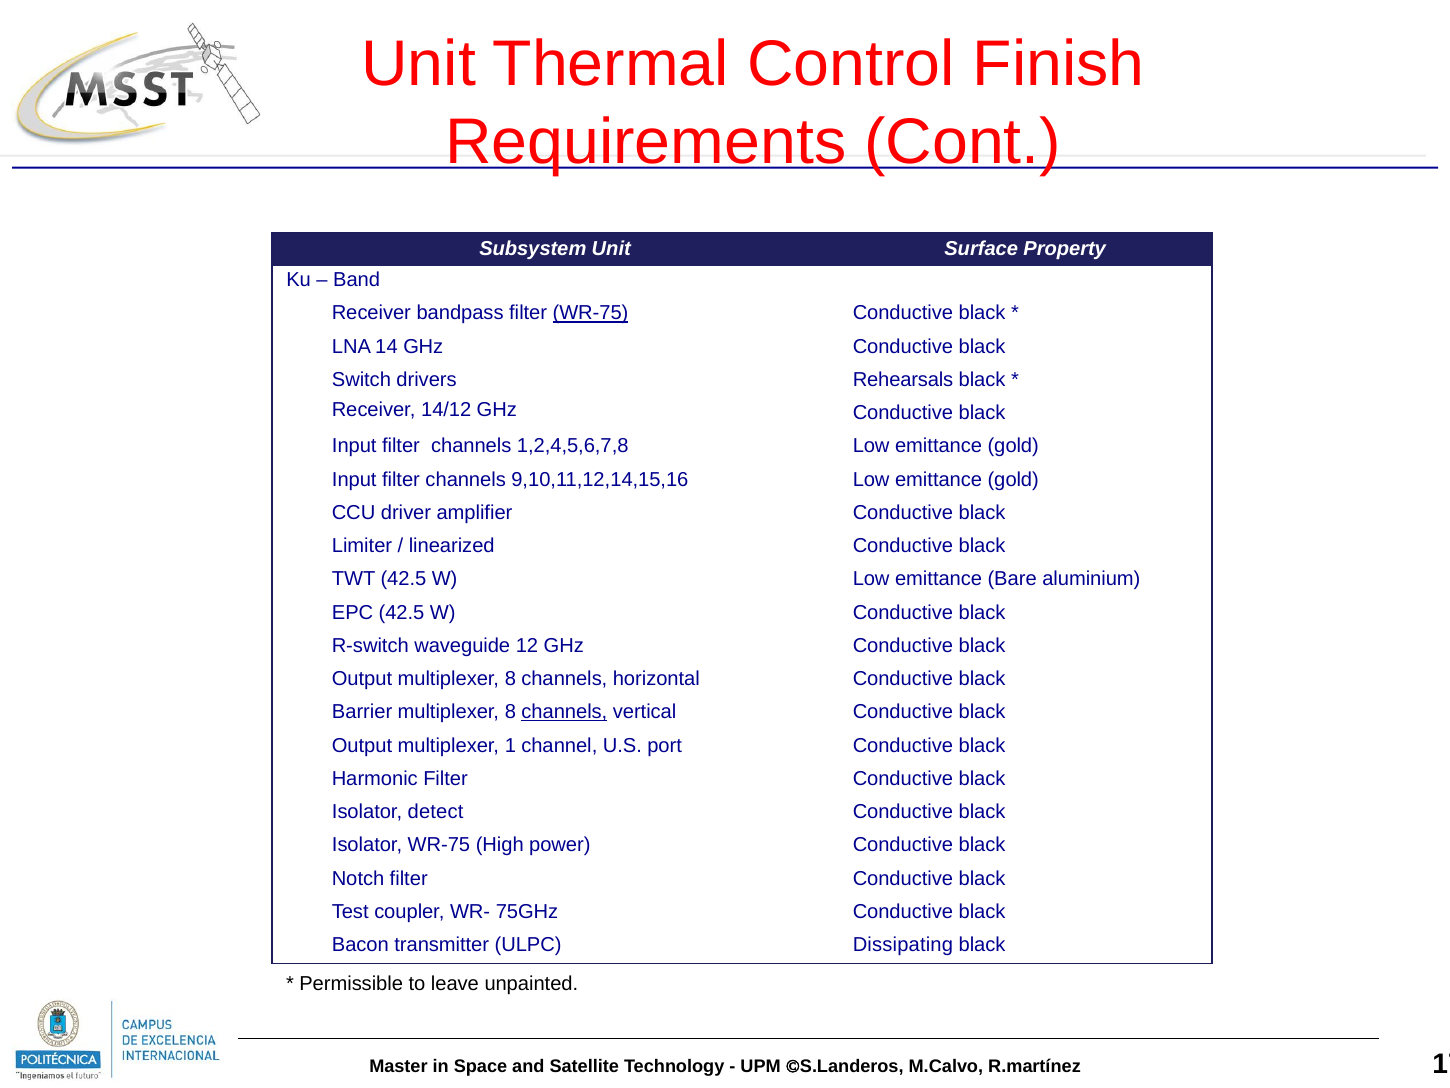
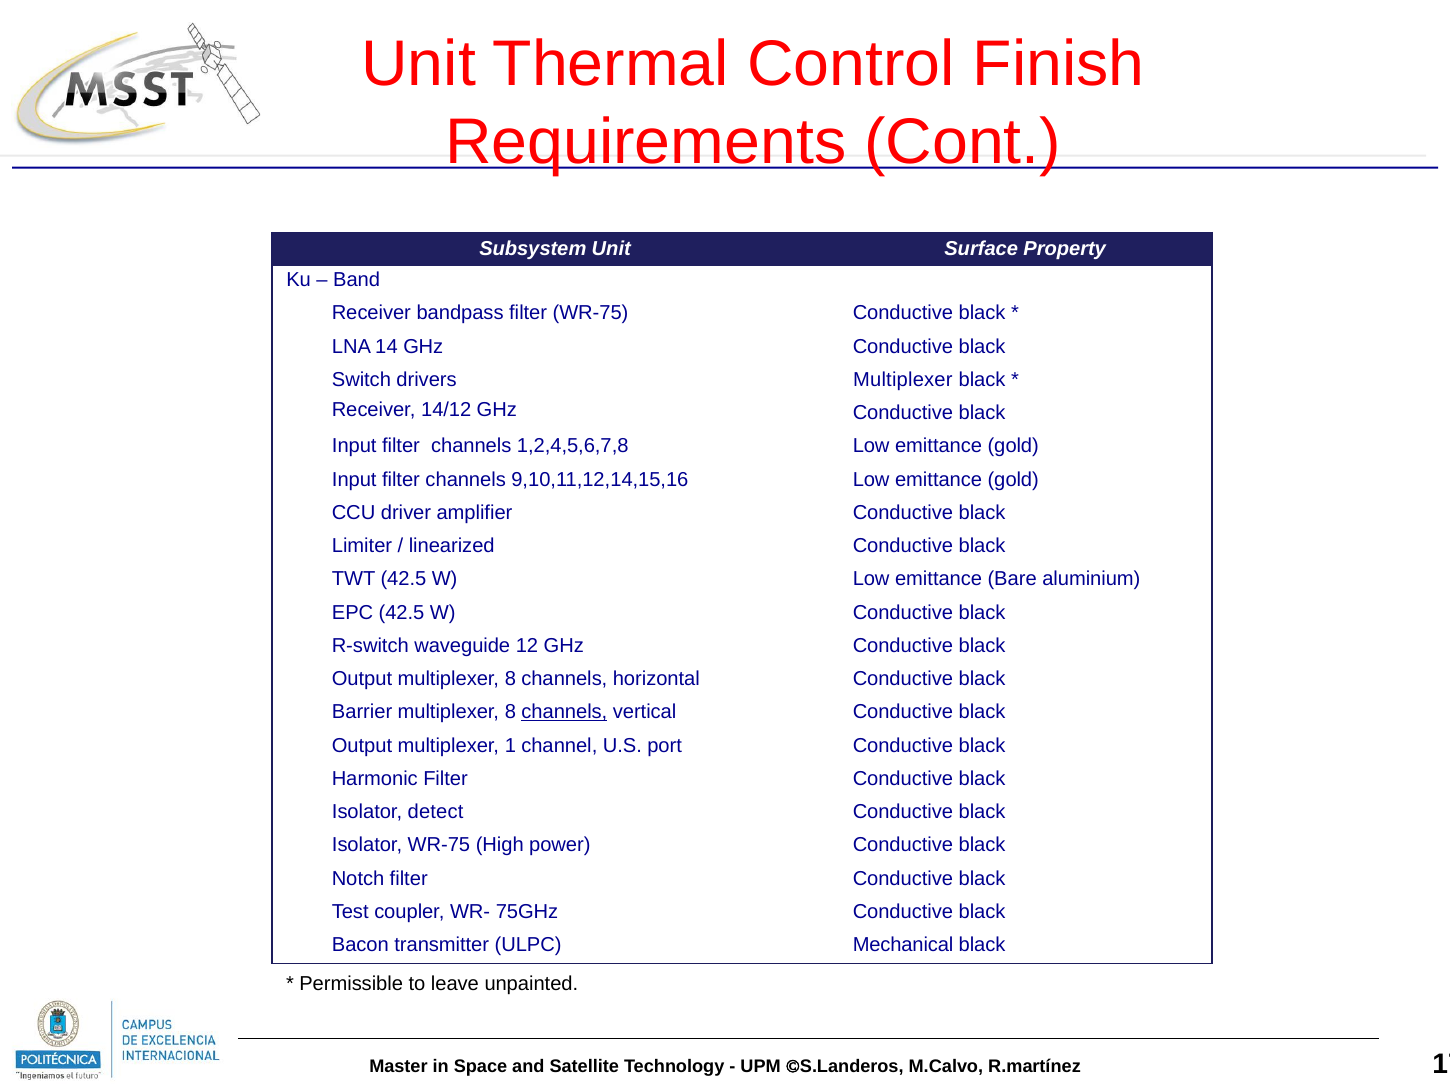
WR-75 underline: present -> none (591, 313)
drivers Rehearsals: Rehearsals -> Multiplexer (903, 380)
Dissipating: Dissipating -> Mechanical (903, 944)
